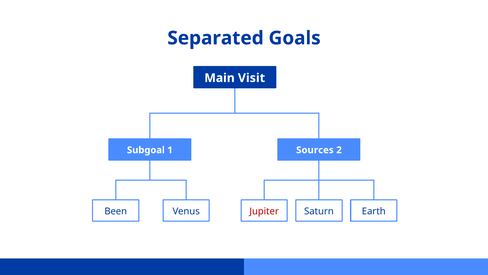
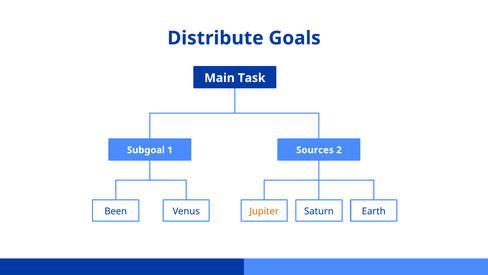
Separated: Separated -> Distribute (215, 38)
Visit: Visit -> Task (252, 78)
Jupiter colour: red -> orange (264, 211)
